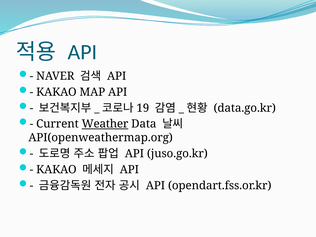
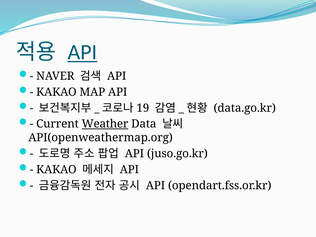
API underline: none -> present (82, 52)
